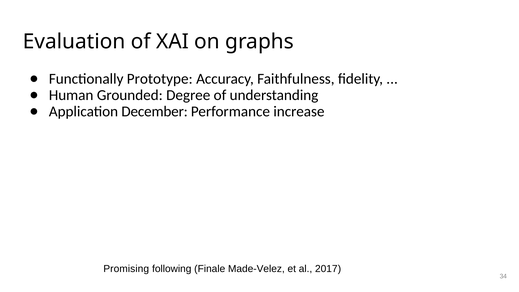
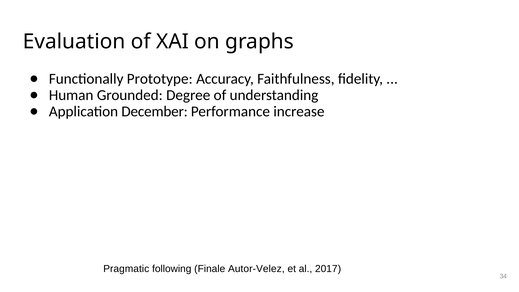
Promising: Promising -> Pragmatic (126, 269)
Made-Velez: Made-Velez -> Autor-Velez (256, 269)
